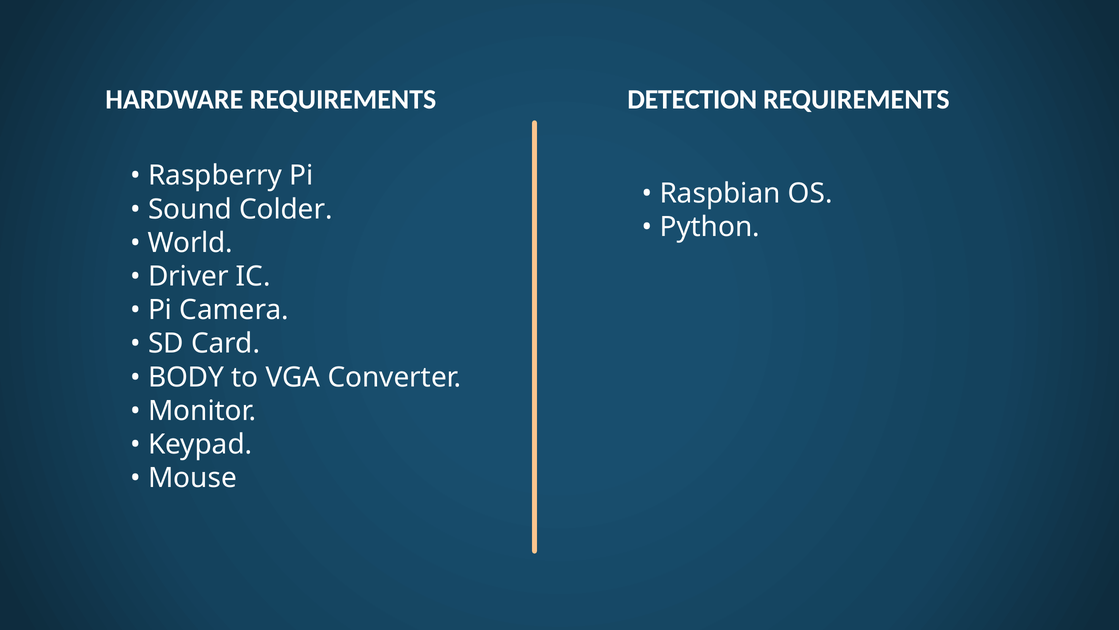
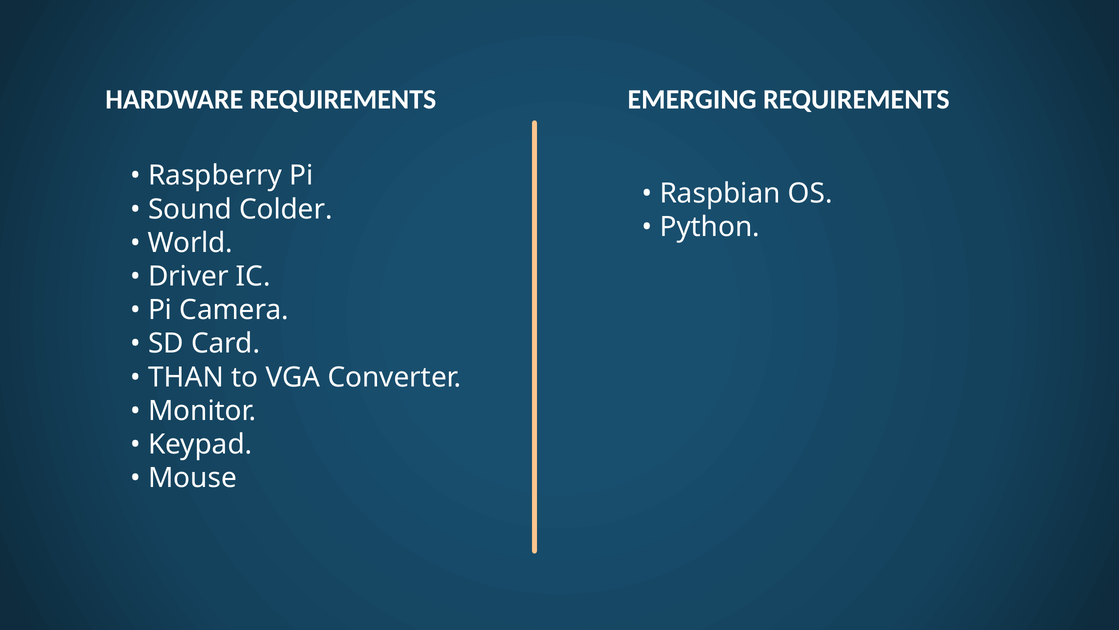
DETECTION: DETECTION -> EMERGING (692, 99)
BODY: BODY -> THAN (186, 377)
